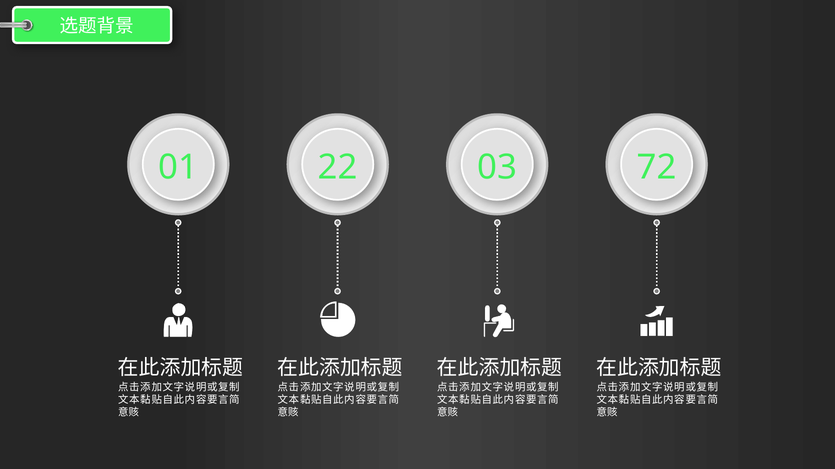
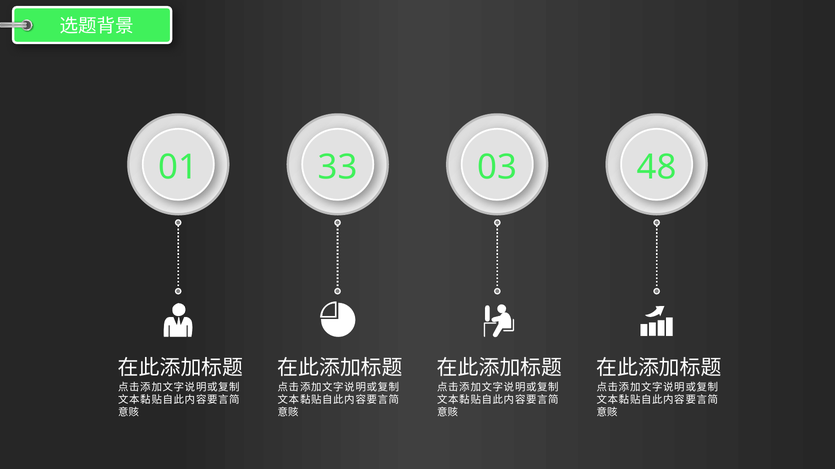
22: 22 -> 33 (338, 167)
72: 72 -> 48 (657, 167)
